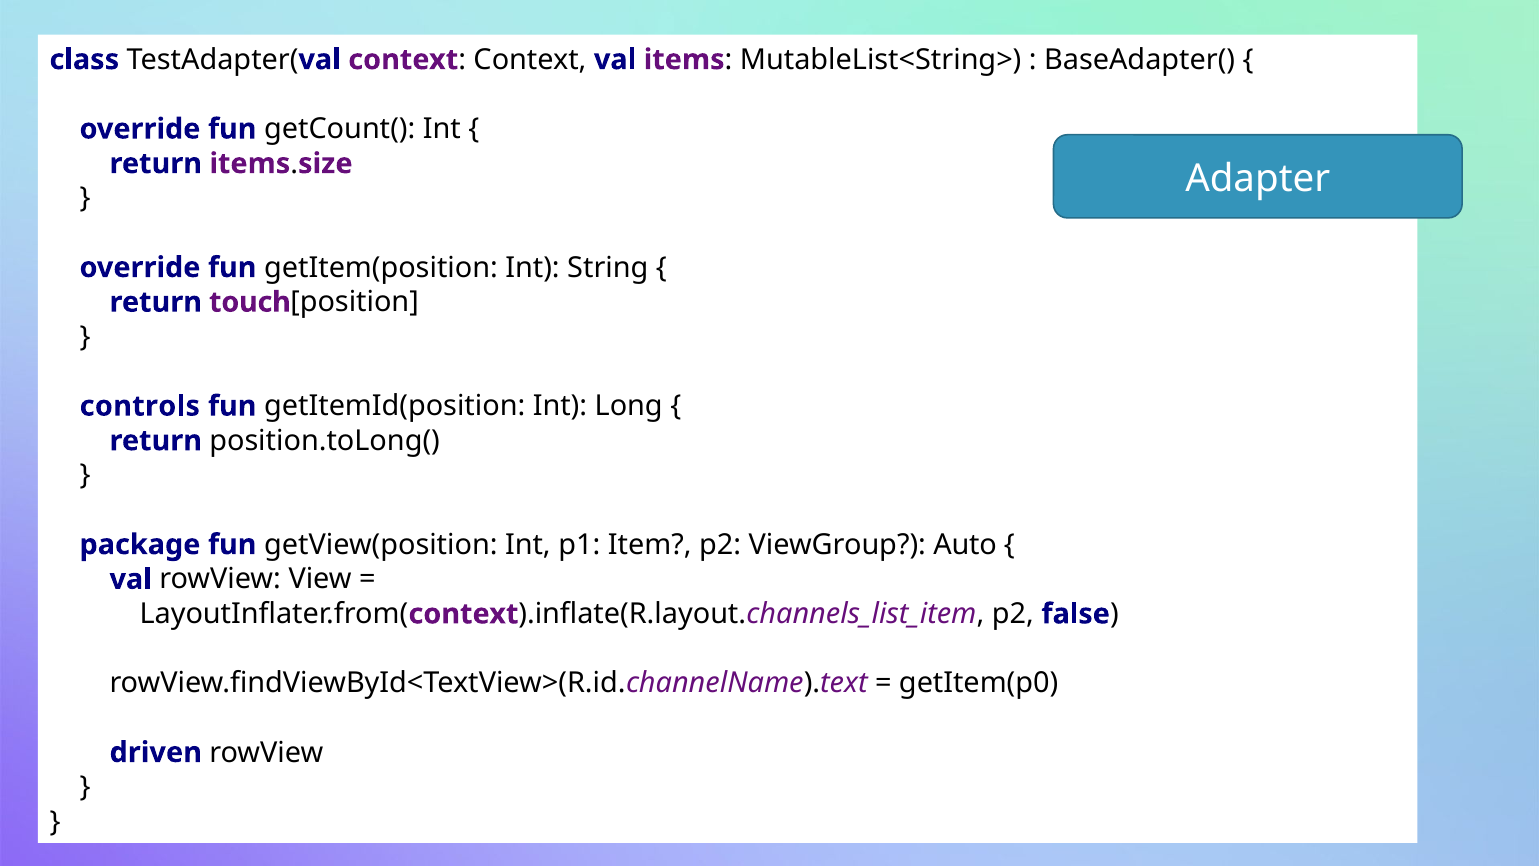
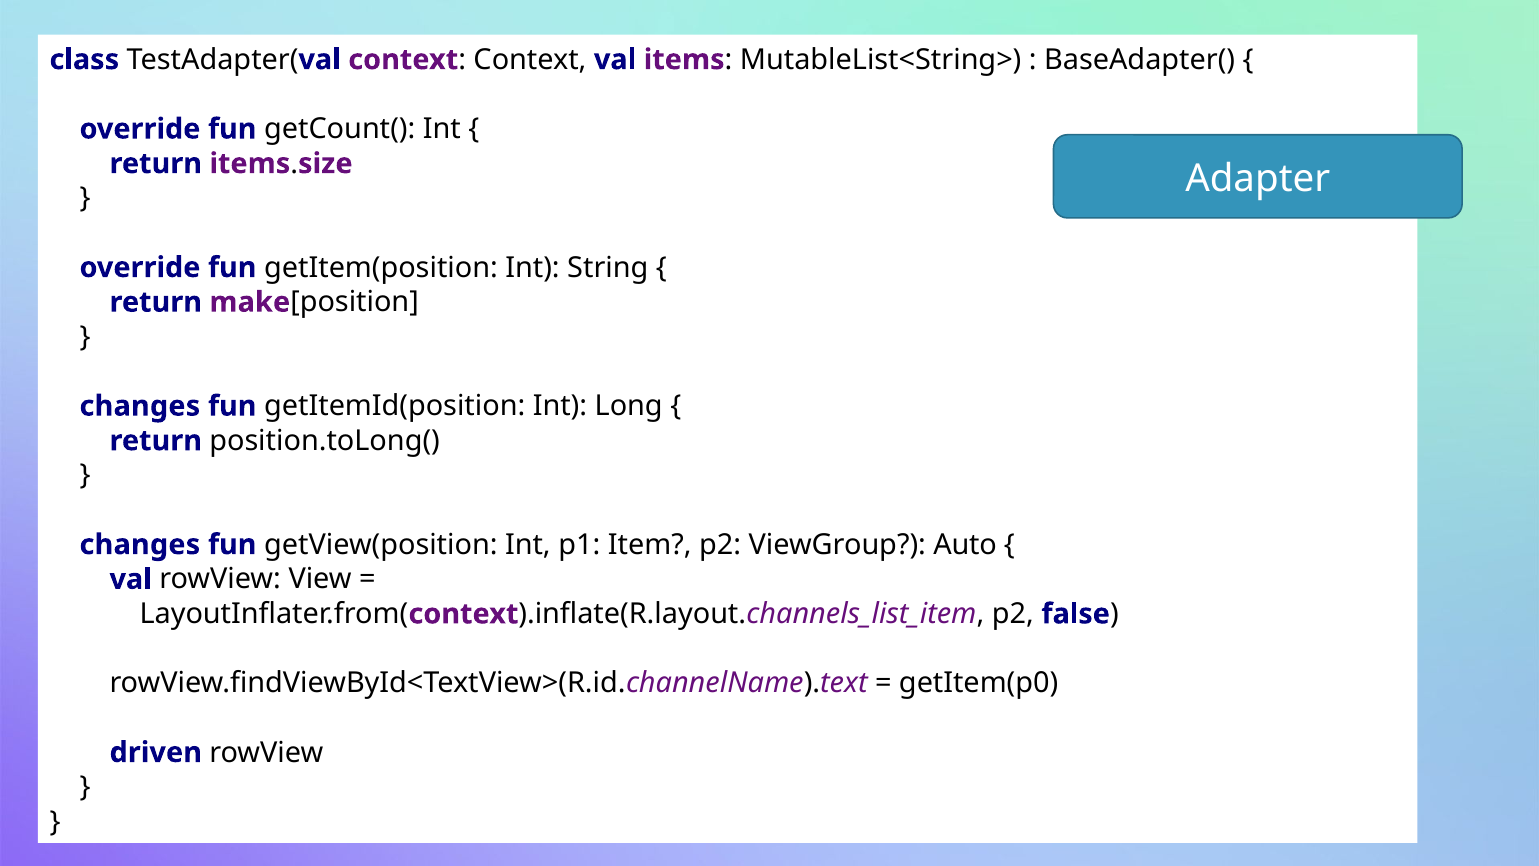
touch: touch -> make (250, 302)
controls: controls -> changes (140, 406)
package: package -> changes (140, 544)
